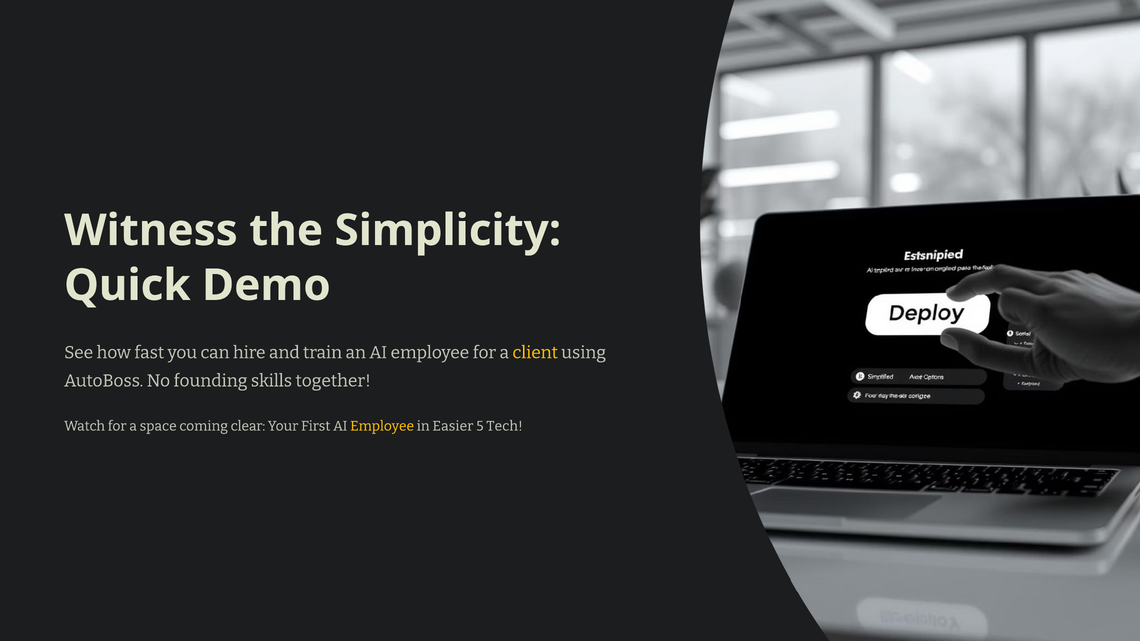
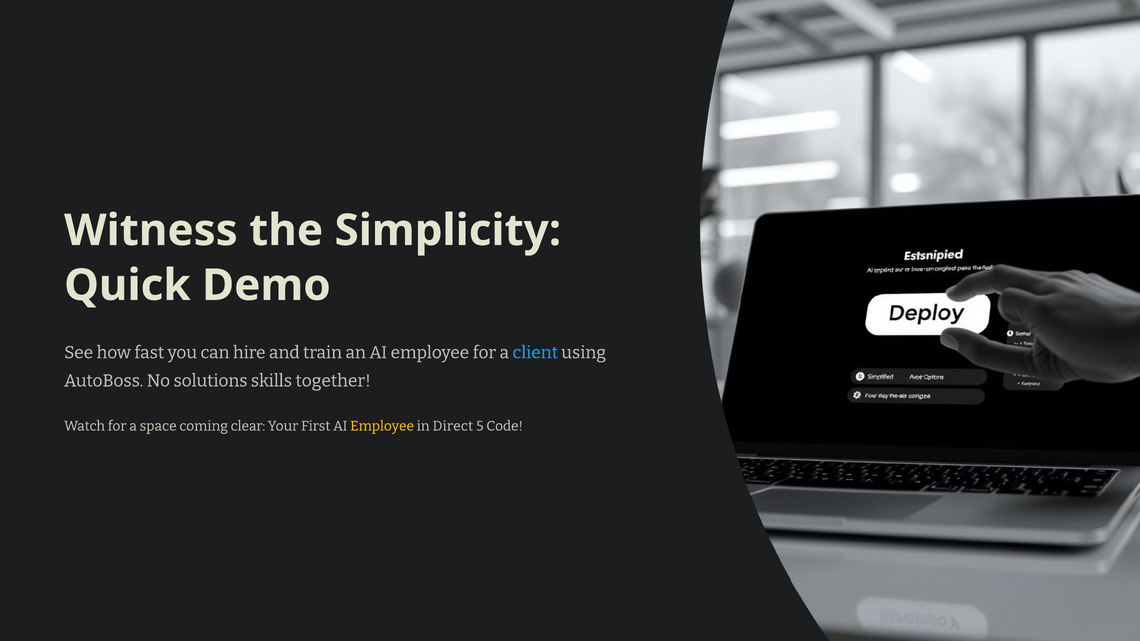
client colour: yellow -> light blue (535, 353)
founding: founding -> solutions (211, 381)
Easier: Easier -> Direct (453, 426)
Tech: Tech -> Code (505, 426)
